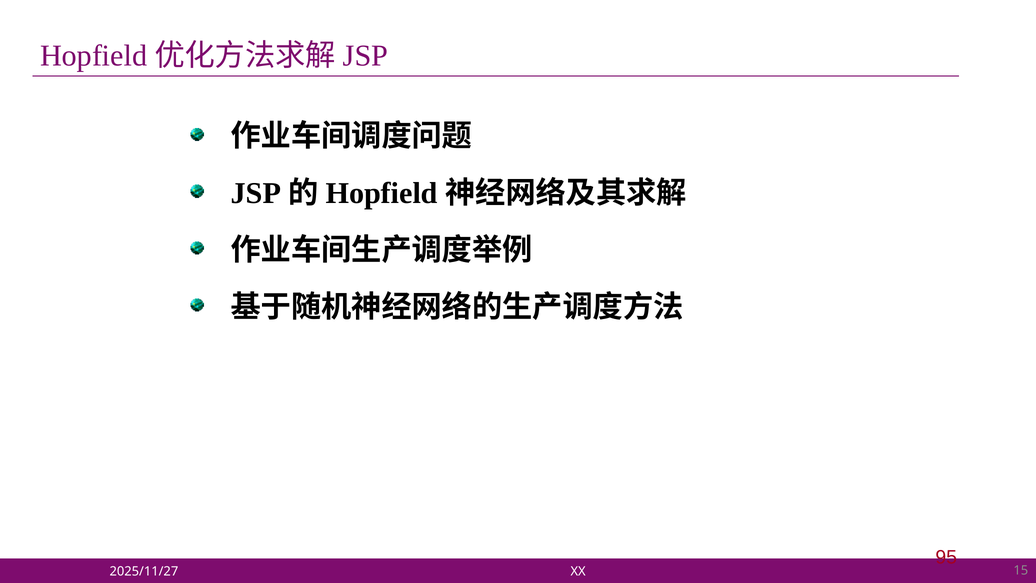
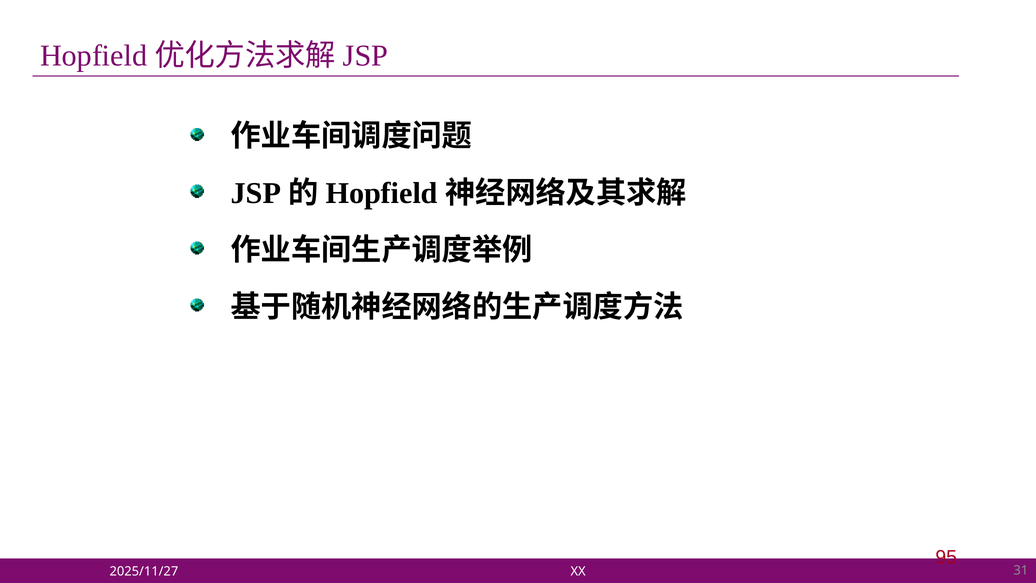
15: 15 -> 31 (1021, 570)
